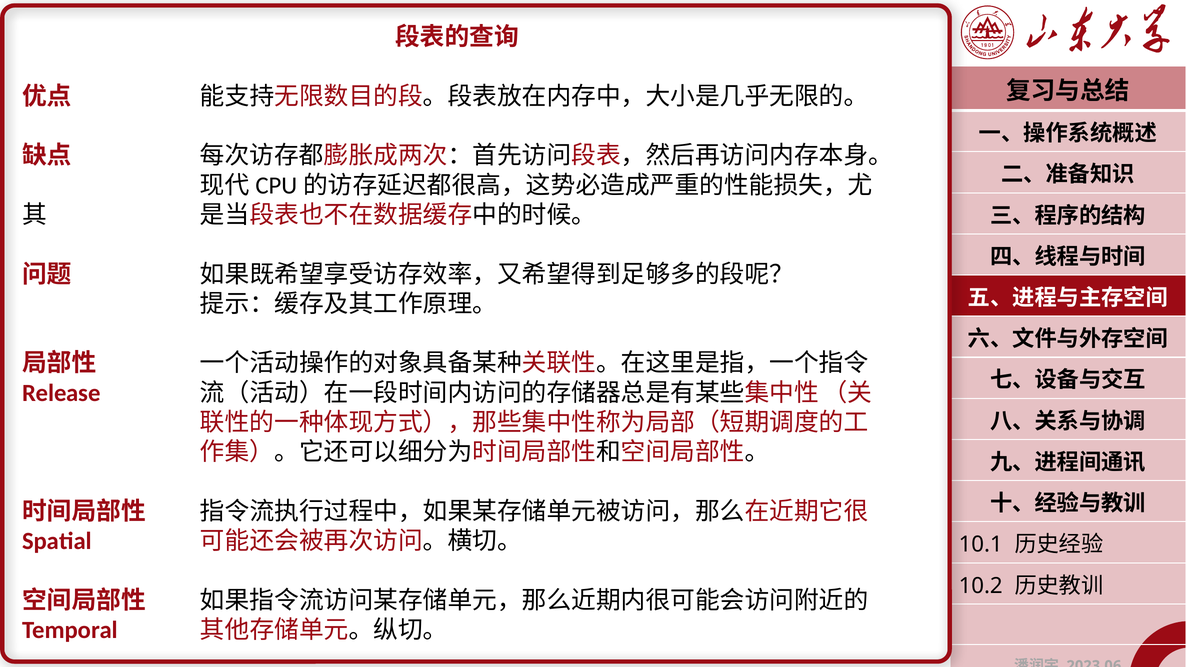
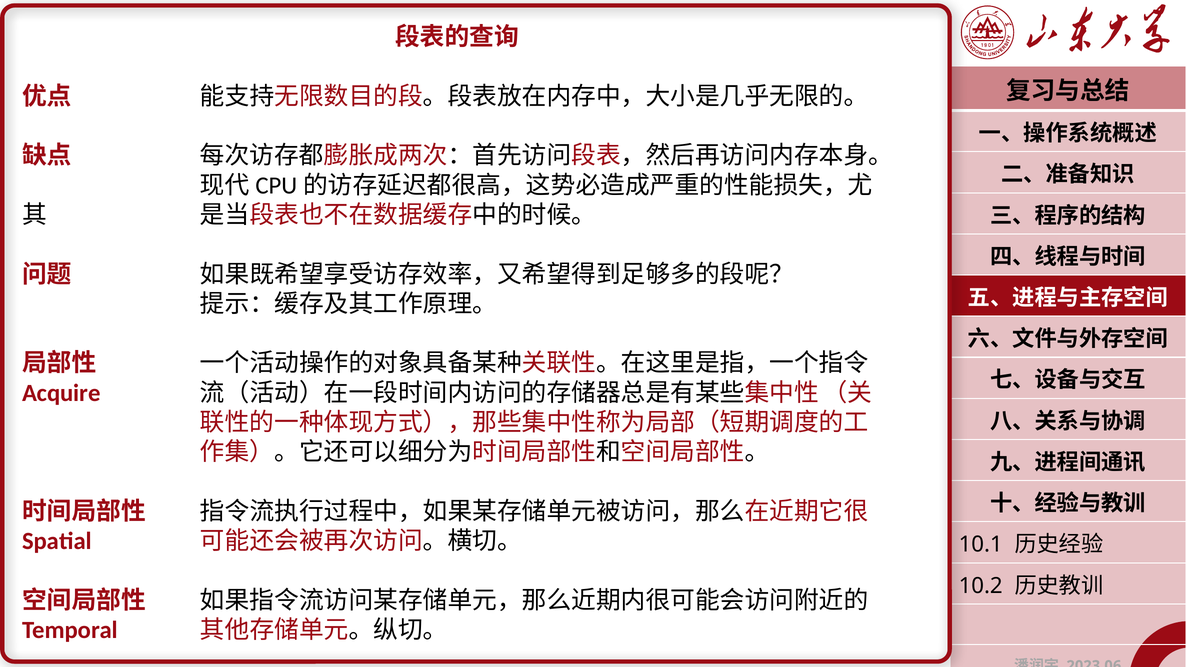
Release: Release -> Acquire (61, 393)
